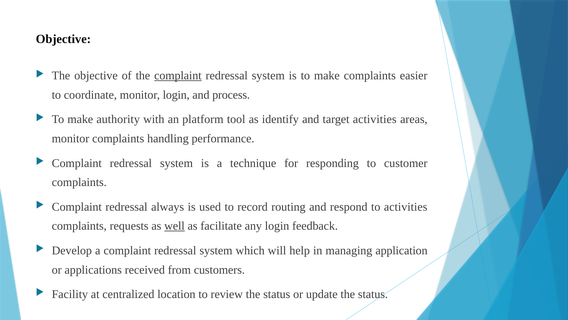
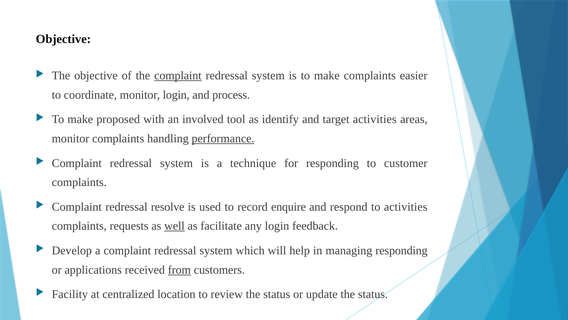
authority: authority -> proposed (118, 119)
platform: platform -> involved (203, 119)
performance underline: none -> present (223, 138)
always: always -> resolve (168, 207)
routing: routing -> enquire (289, 207)
managing application: application -> responding (402, 250)
from underline: none -> present (179, 269)
